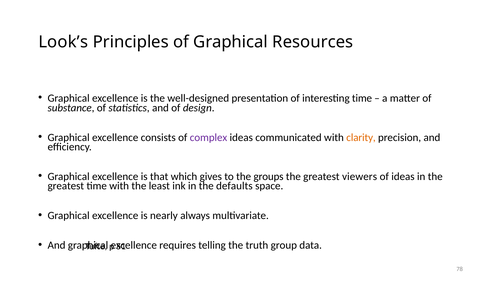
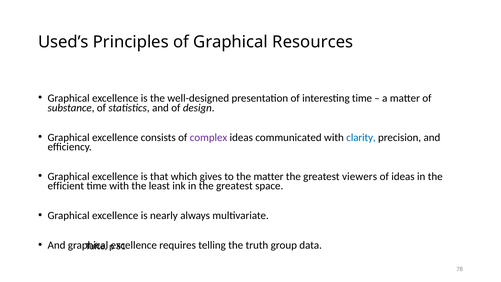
Look’s: Look’s -> Used’s (63, 42)
clarity colour: orange -> blue (361, 137)
the groups: groups -> matter (269, 176)
greatest: greatest -> efficient (66, 186)
in the defaults: defaults -> greatest (234, 186)
